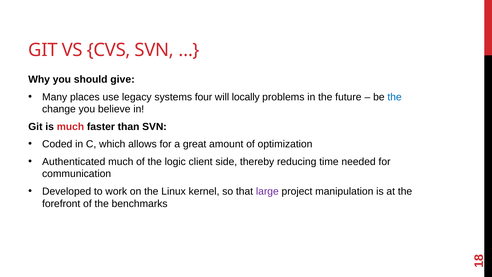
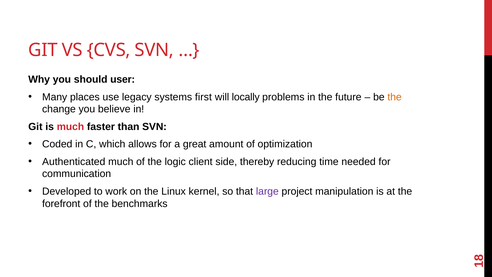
give: give -> user (123, 79)
four: four -> first (203, 97)
the colour: blue -> orange (395, 97)
